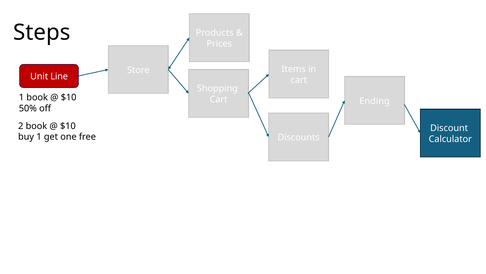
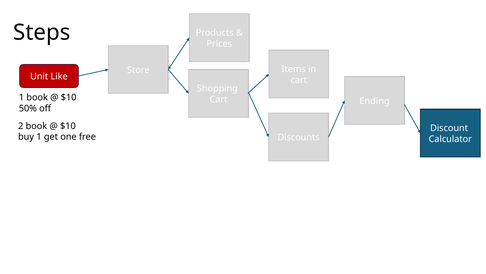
Line: Line -> Like (59, 76)
